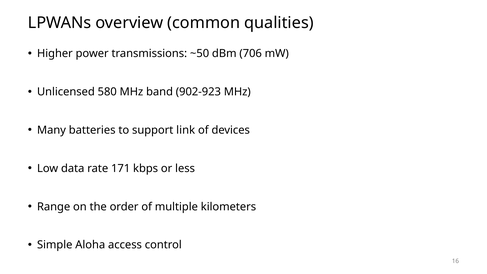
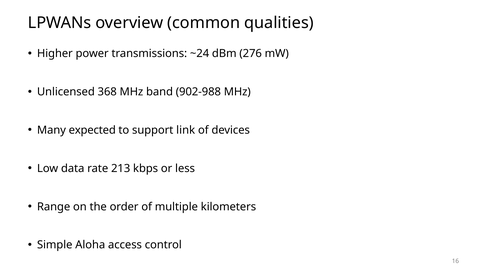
~50: ~50 -> ~24 (200, 53)
706: 706 -> 276 (251, 53)
580: 580 -> 368 (107, 92)
902-923: 902-923 -> 902-988 (198, 92)
batteries: batteries -> expected (92, 130)
171: 171 -> 213 (121, 168)
